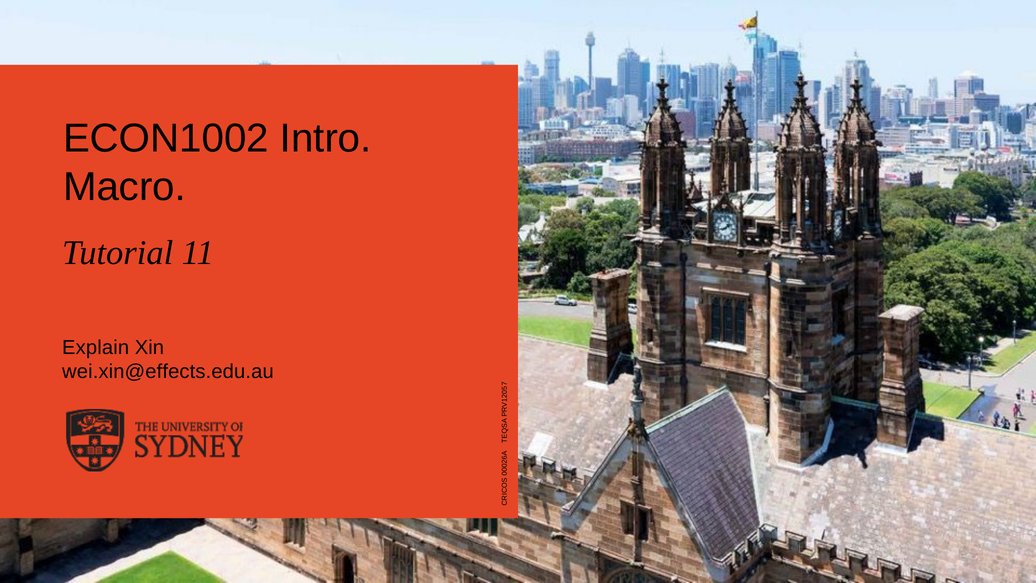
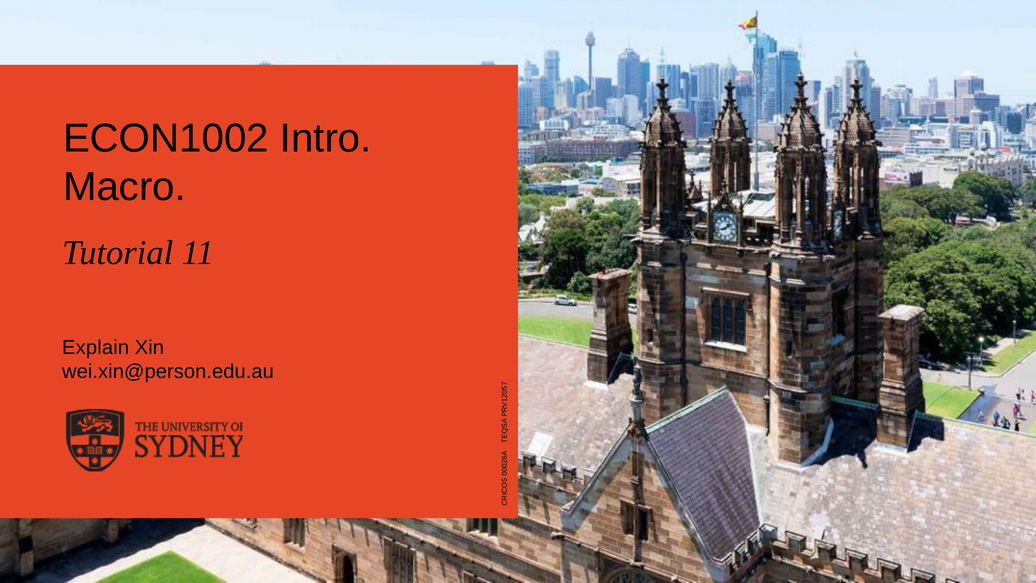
wei.xin@effects.edu.au: wei.xin@effects.edu.au -> wei.xin@person.edu.au (168, 371)
